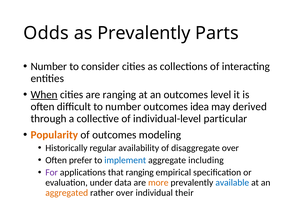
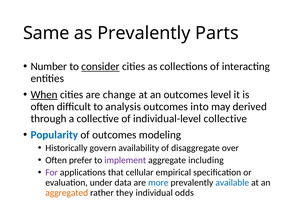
Odds: Odds -> Same (46, 33)
consider underline: none -> present (100, 66)
are ranging: ranging -> change (119, 94)
to number: number -> analysis (123, 106)
idea: idea -> into (200, 106)
individual-level particular: particular -> collective (225, 118)
Popularity colour: orange -> blue (54, 134)
regular: regular -> govern (103, 147)
implement colour: blue -> purple (125, 160)
that ranging: ranging -> cellular (140, 172)
more colour: orange -> blue (158, 182)
rather over: over -> they (125, 192)
their: their -> odds (184, 192)
